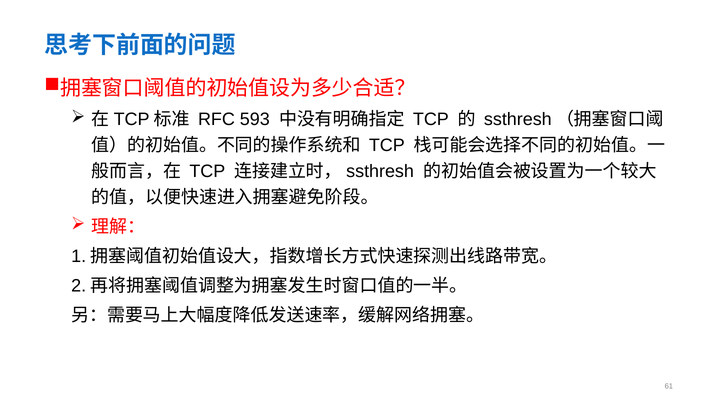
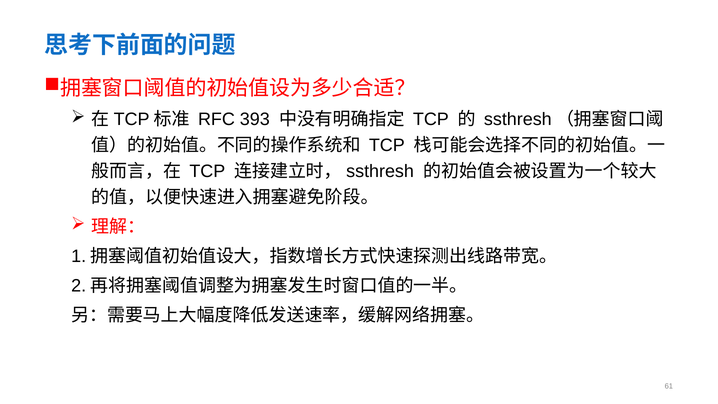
593: 593 -> 393 (255, 119)
